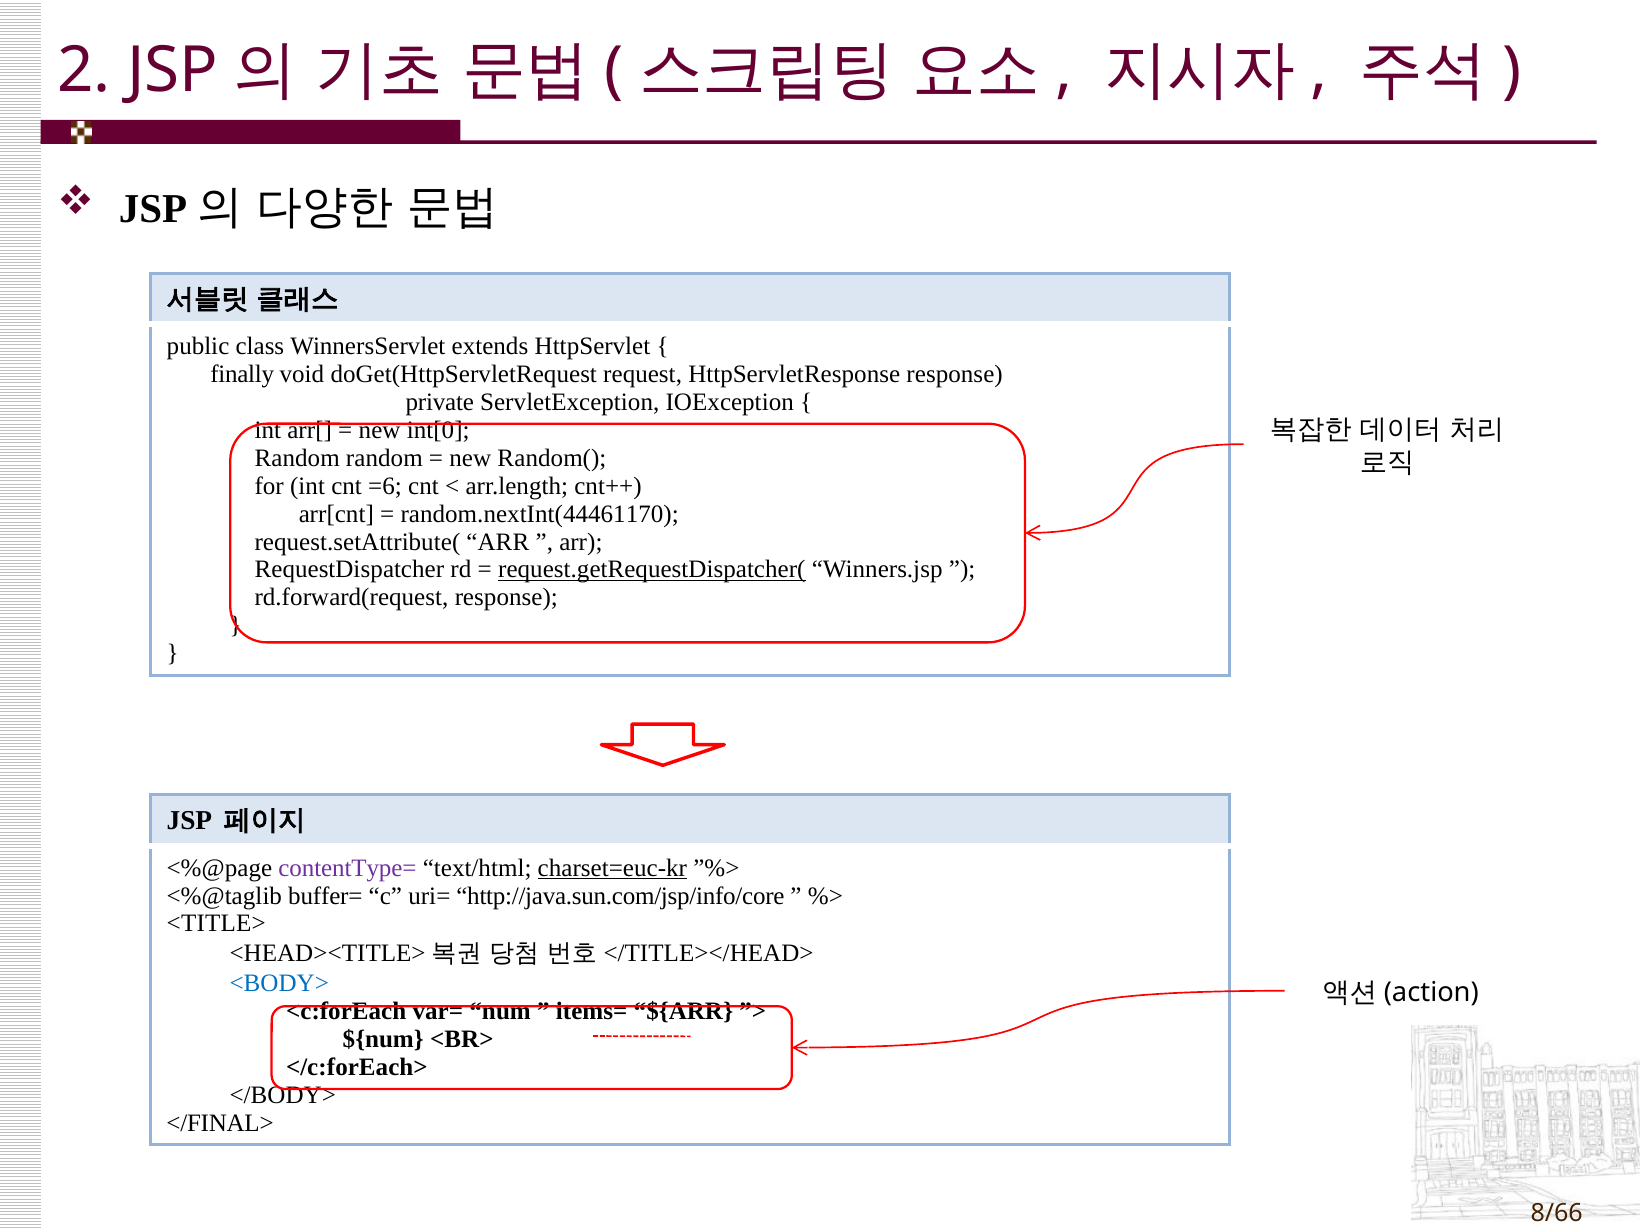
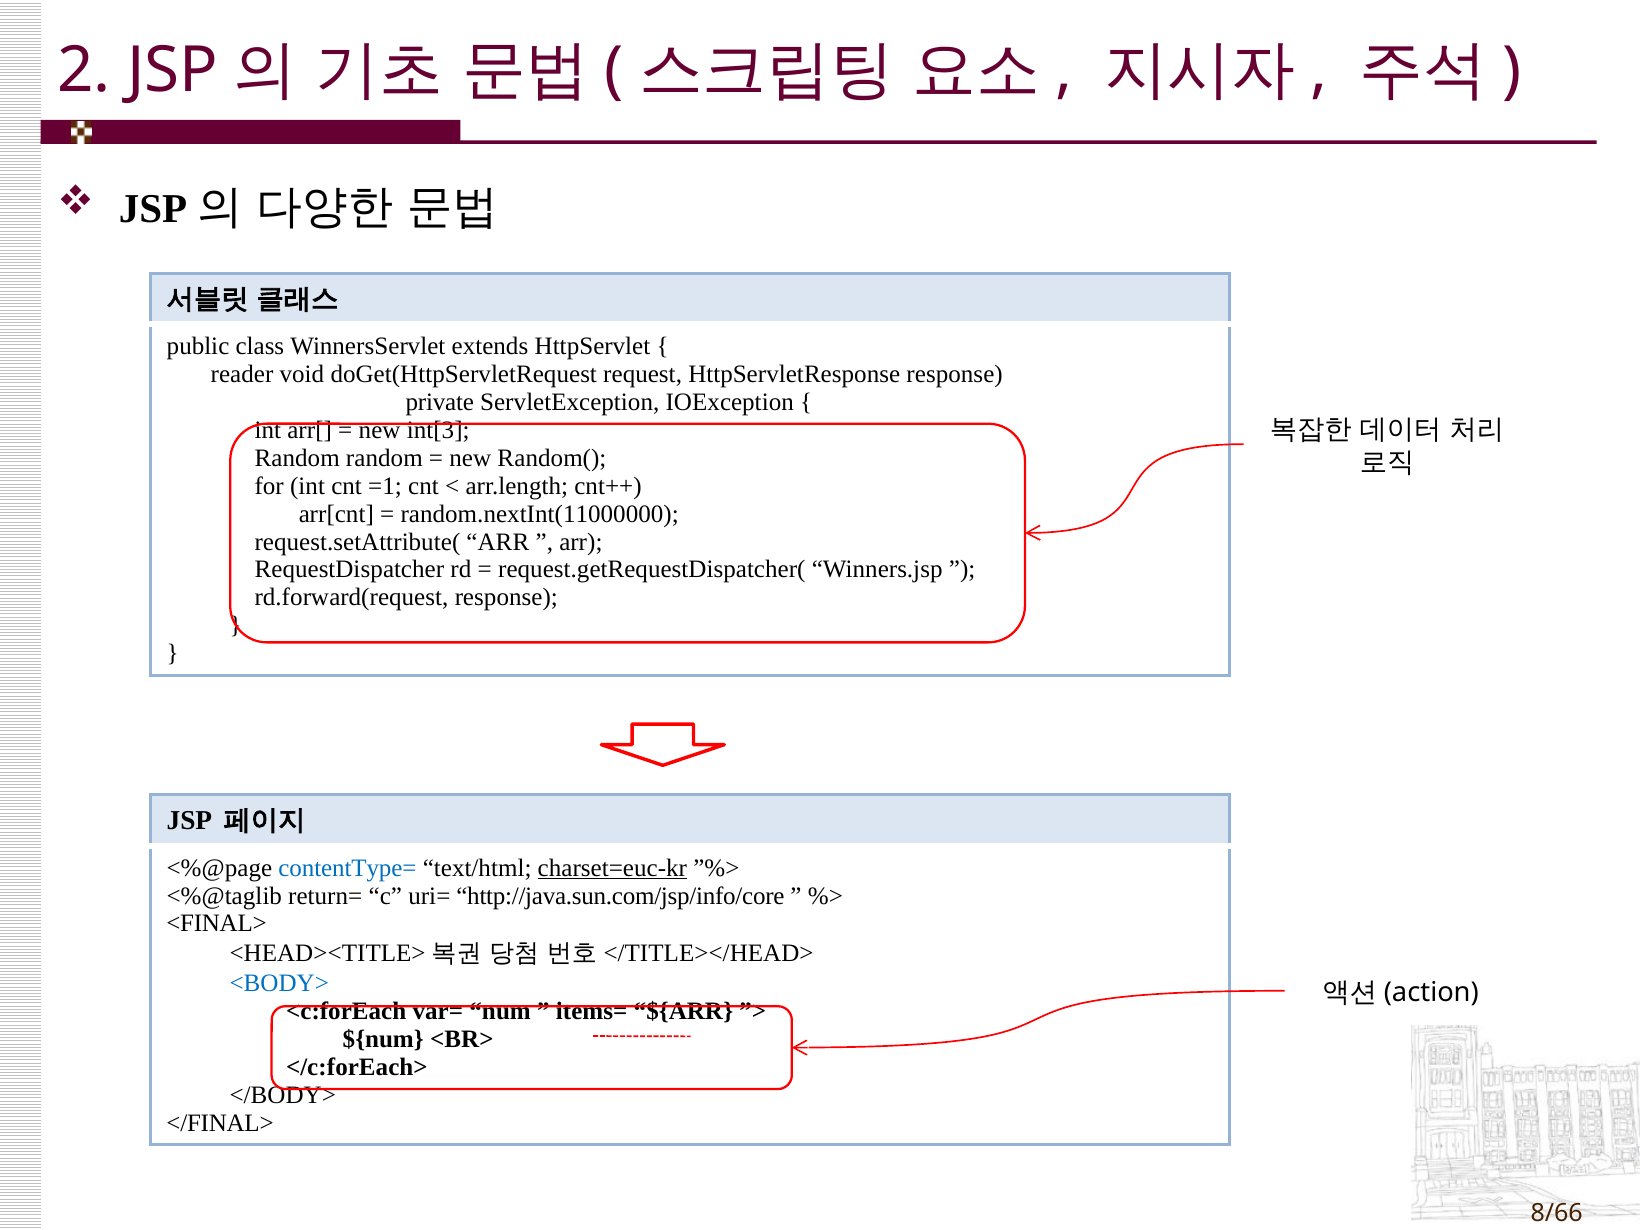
finally: finally -> reader (242, 374)
int[0: int[0 -> int[3 (438, 430)
=6: =6 -> =1 (385, 486)
random.nextInt(44461170: random.nextInt(44461170 -> random.nextInt(11000000 (540, 514)
request.getRequestDispatcher( underline: present -> none (652, 570)
contentType= colour: purple -> blue (347, 868)
buffer=: buffer= -> return= (325, 896)
<TITLE>: <TITLE> -> <FINAL> (216, 924)
